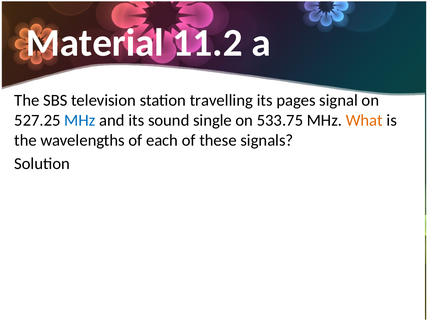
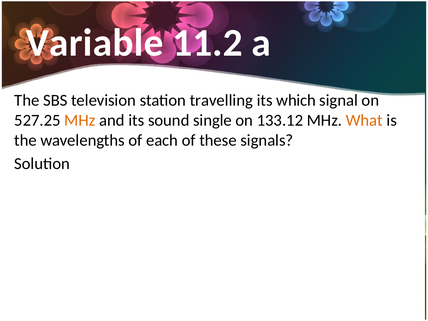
Material: Material -> Variable (95, 43)
pages: pages -> which (296, 100)
MHz colour: blue -> orange (80, 120)
533.75: 533.75 -> 133.12 (280, 120)
